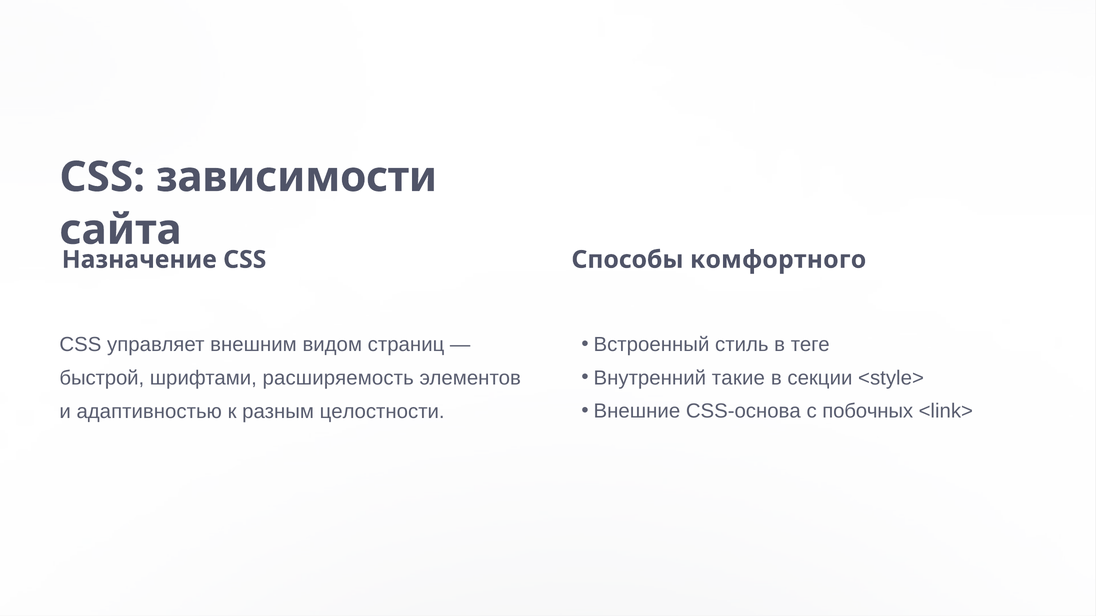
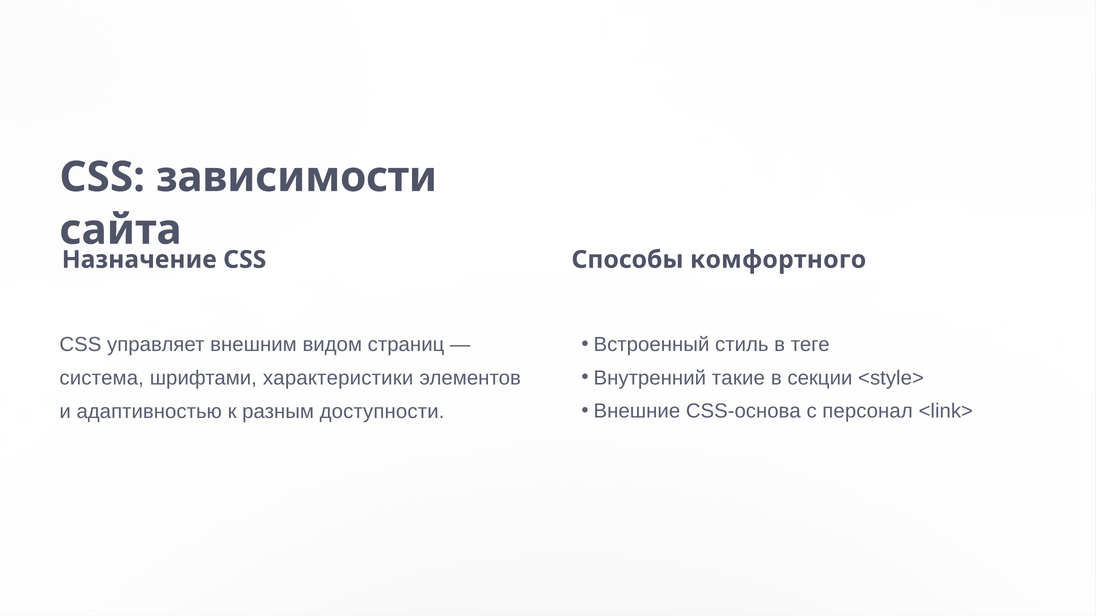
быстрой: быстрой -> система (102, 378)
расширяемость: расширяемость -> характеристики (338, 378)
побочных: побочных -> персонал (868, 411)
целостности: целостности -> доступности (382, 412)
